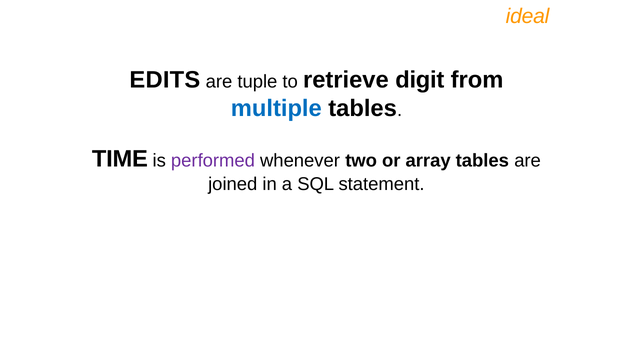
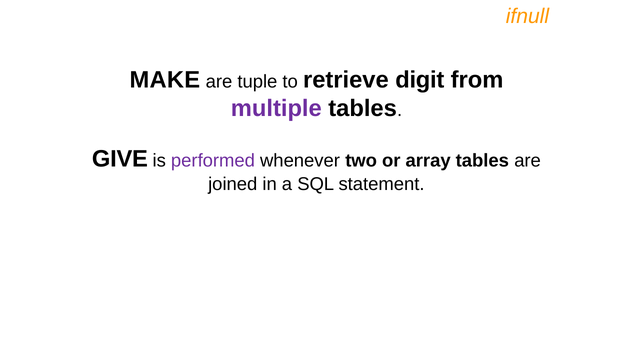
ideal: ideal -> ifnull (527, 16)
EDITS: EDITS -> MAKE (165, 80)
multiple colour: blue -> purple (276, 108)
TIME: TIME -> GIVE (120, 159)
